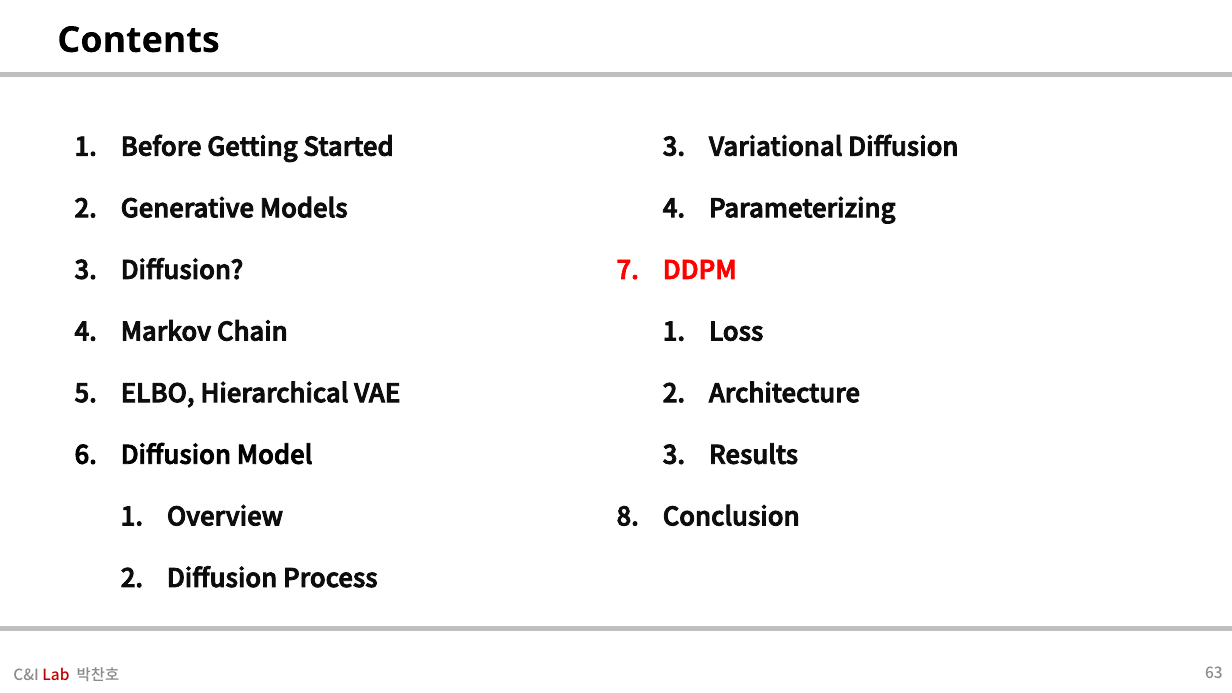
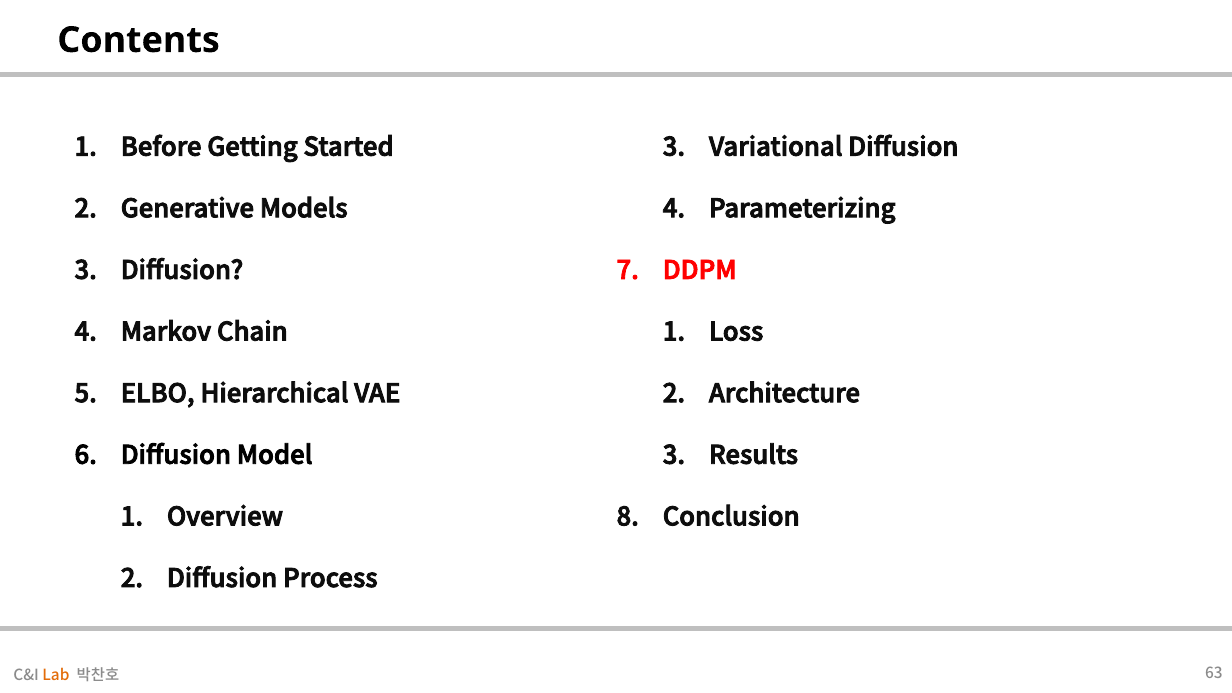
Lab colour: red -> orange (56, 676)
